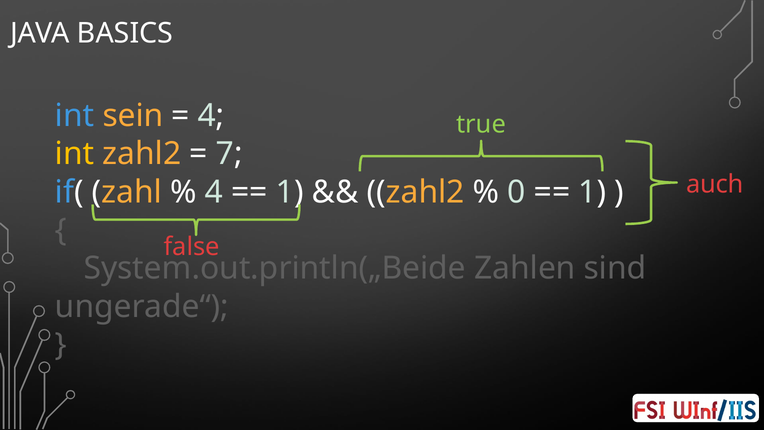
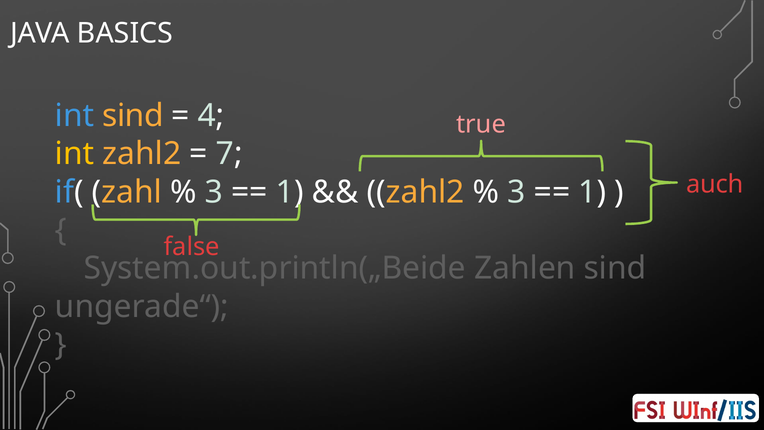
int sein: sein -> sind (133, 116)
true colour: light green -> pink (481, 124)
4: 4 -> 3 (214, 192)
0: 0 -> 3 (517, 192)
